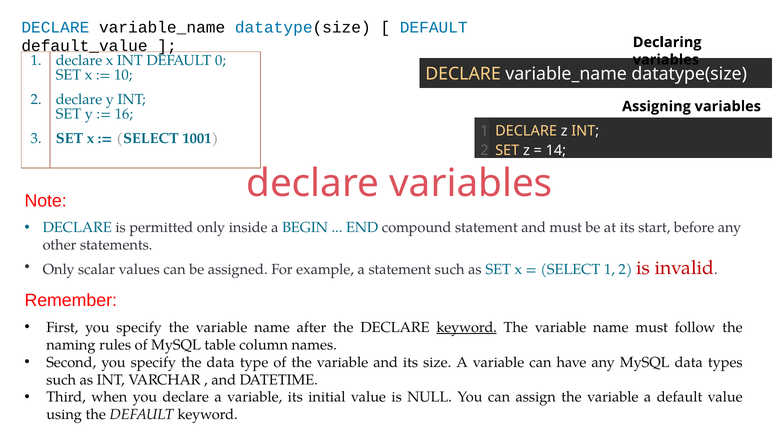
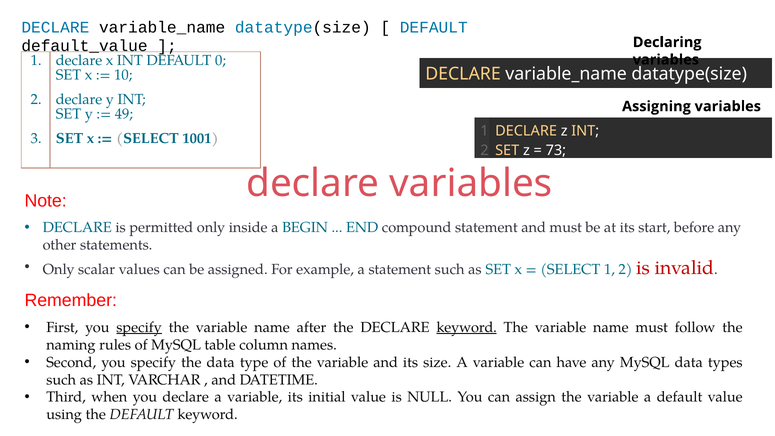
16: 16 -> 49 (124, 114)
14: 14 -> 73 (556, 151)
specify underline: none -> present (139, 327)
